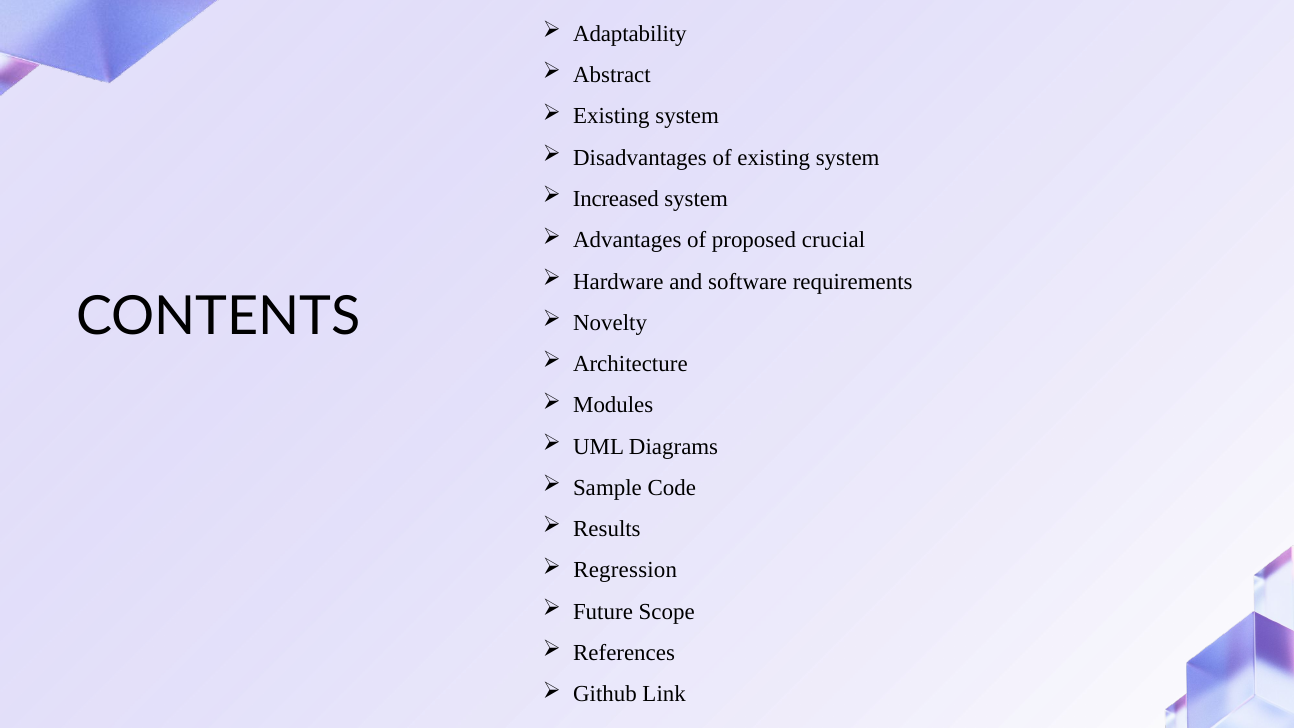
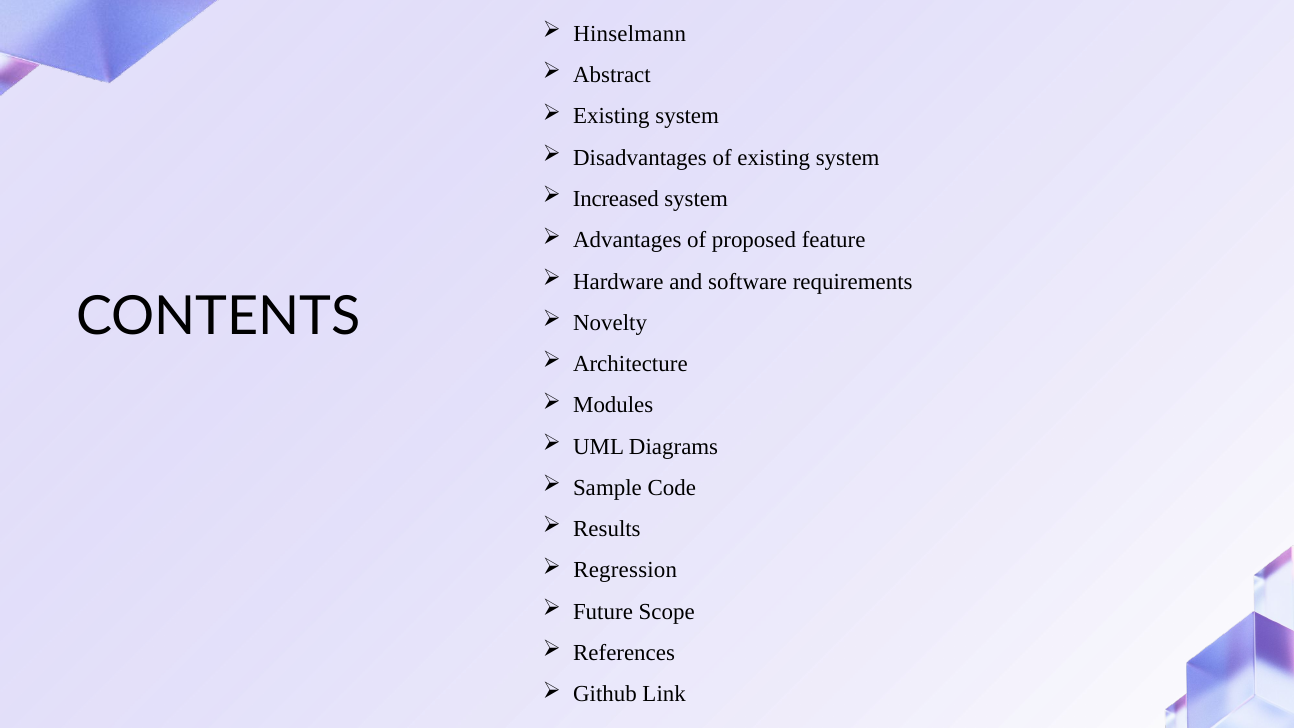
Adaptability: Adaptability -> Hinselmann (630, 34)
crucial: crucial -> feature (834, 240)
